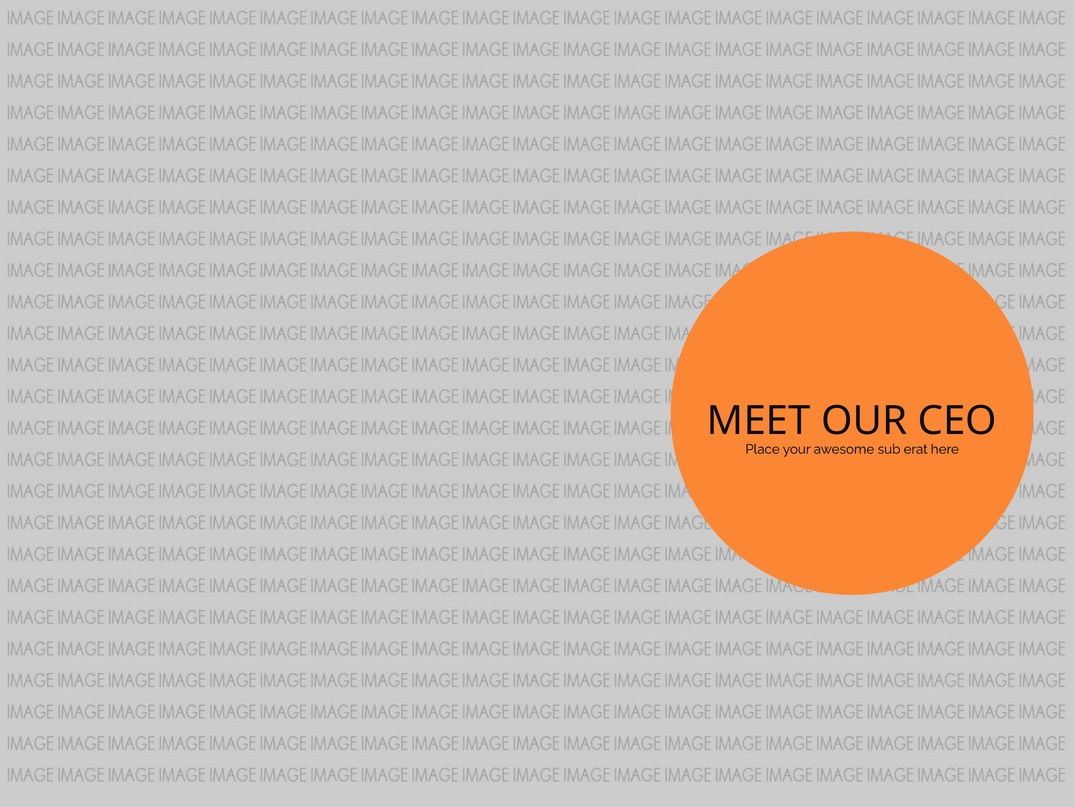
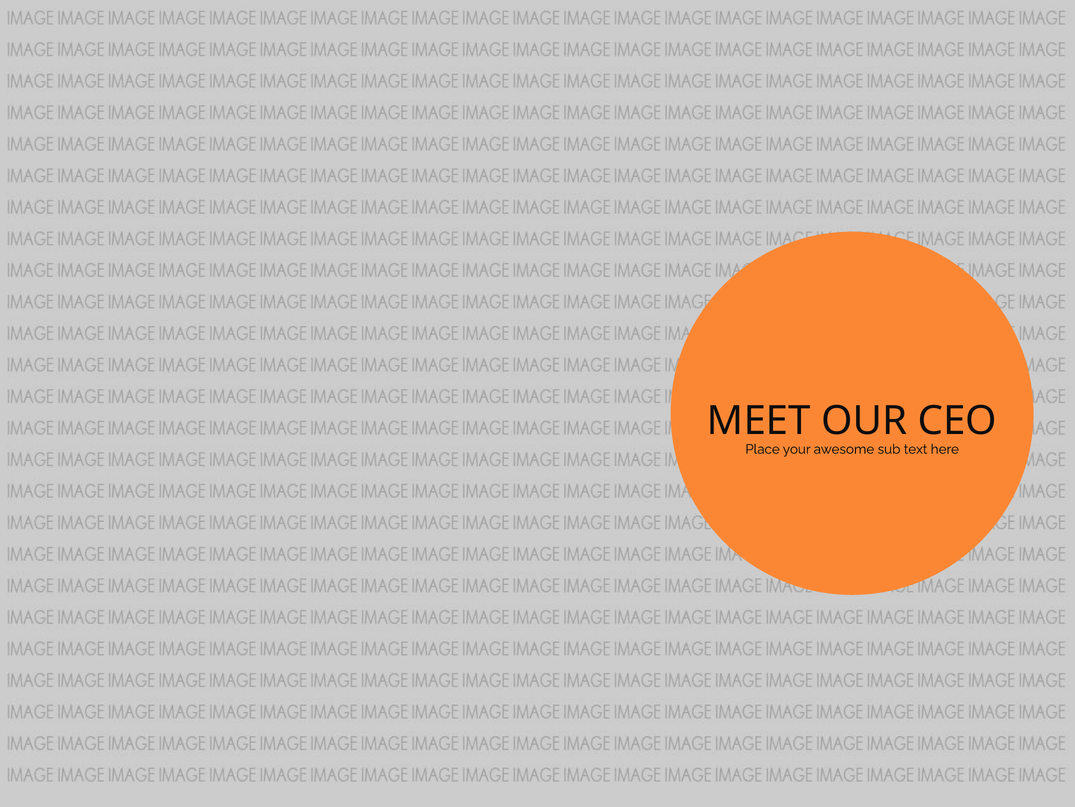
erat: erat -> text (916, 449)
